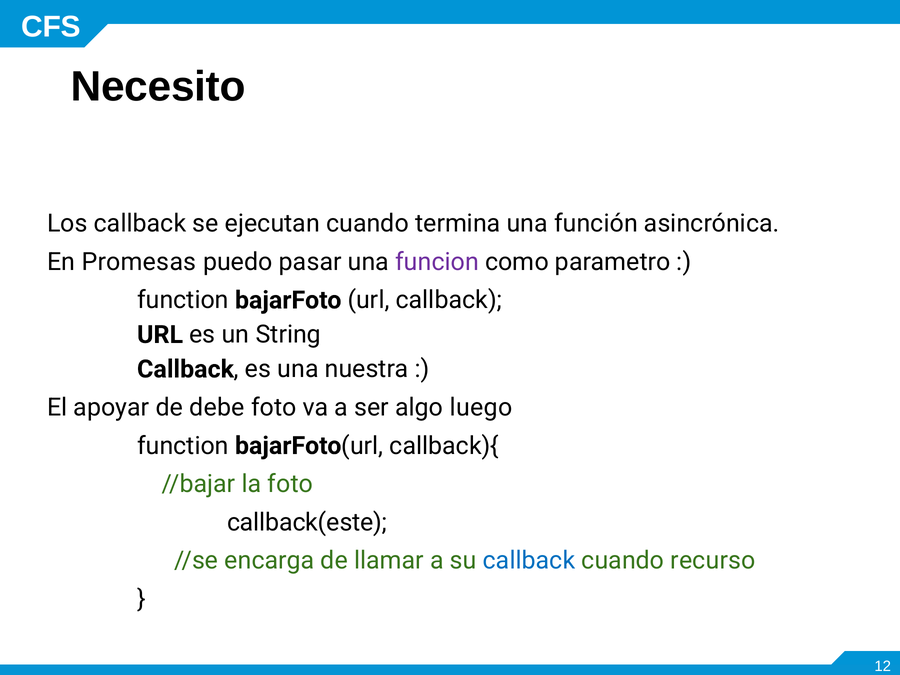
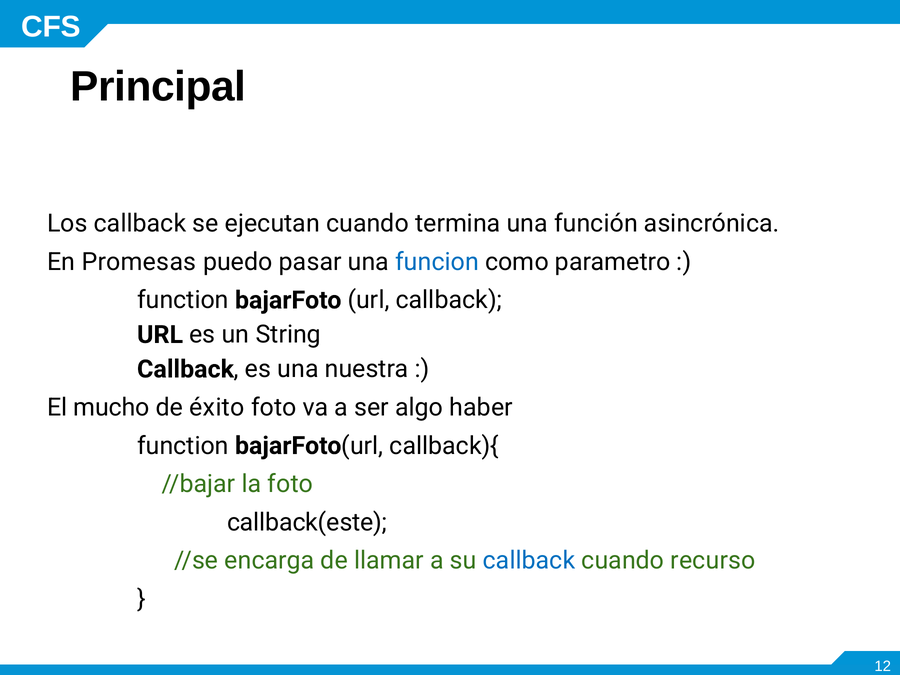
Necesito: Necesito -> Principal (158, 87)
funcion colour: purple -> blue (437, 262)
apoyar: apoyar -> mucho (111, 407)
debe: debe -> éxito (217, 407)
luego: luego -> haber (481, 407)
